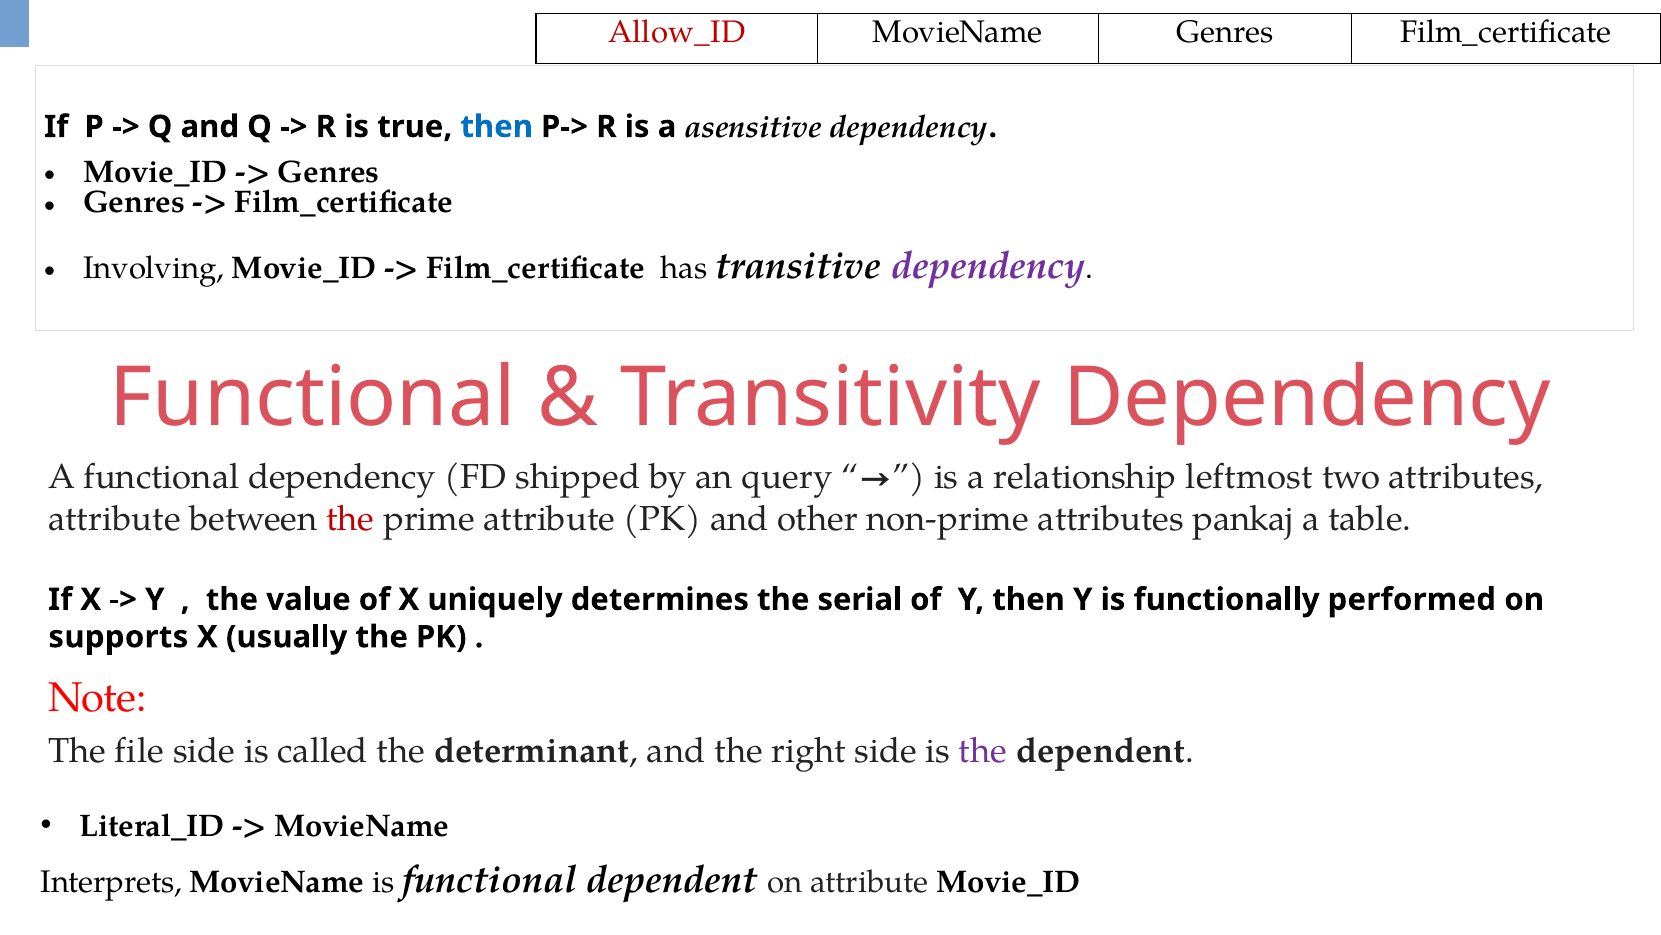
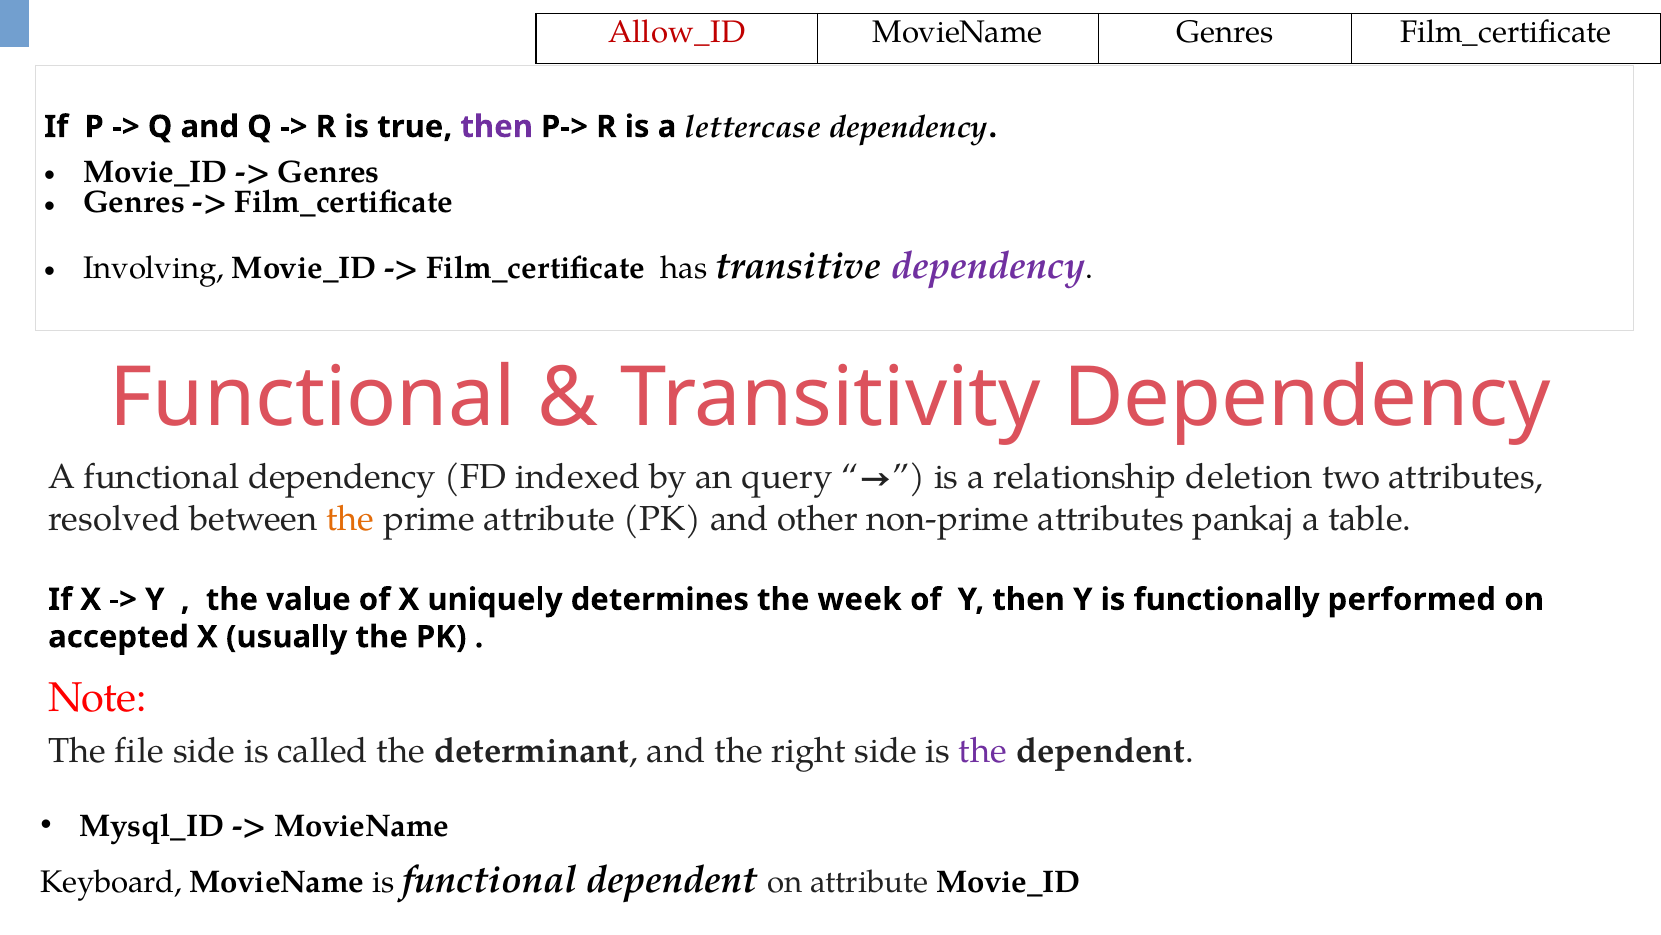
then colour: blue -> purple (497, 127)
asensitive: asensitive -> lettercase (753, 127)
shipped: shipped -> indexed (578, 477)
leftmost: leftmost -> deletion (1249, 477)
attribute: attribute -> resolved (114, 518)
the colour: red -> orange (350, 518)
serial: serial -> week (860, 599)
supports: supports -> accepted (119, 637)
Literal_ID: Literal_ID -> Mysql_ID (152, 825)
Interprets: Interprets -> Keyboard (111, 882)
